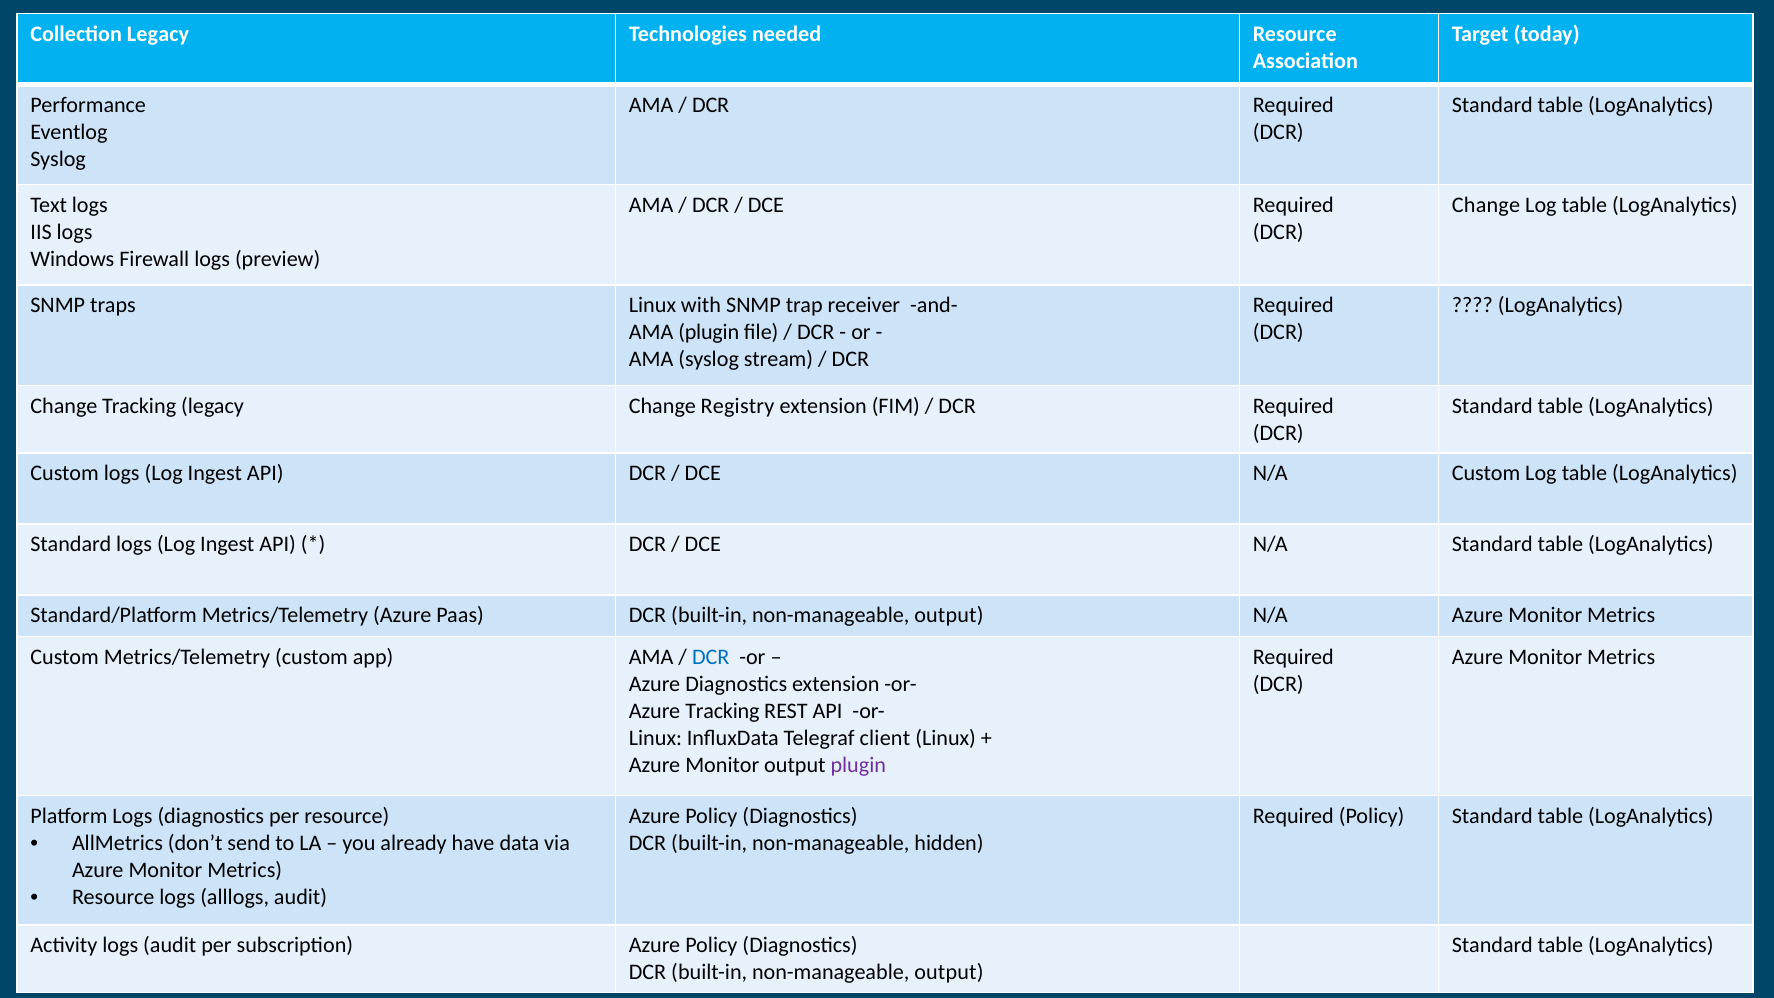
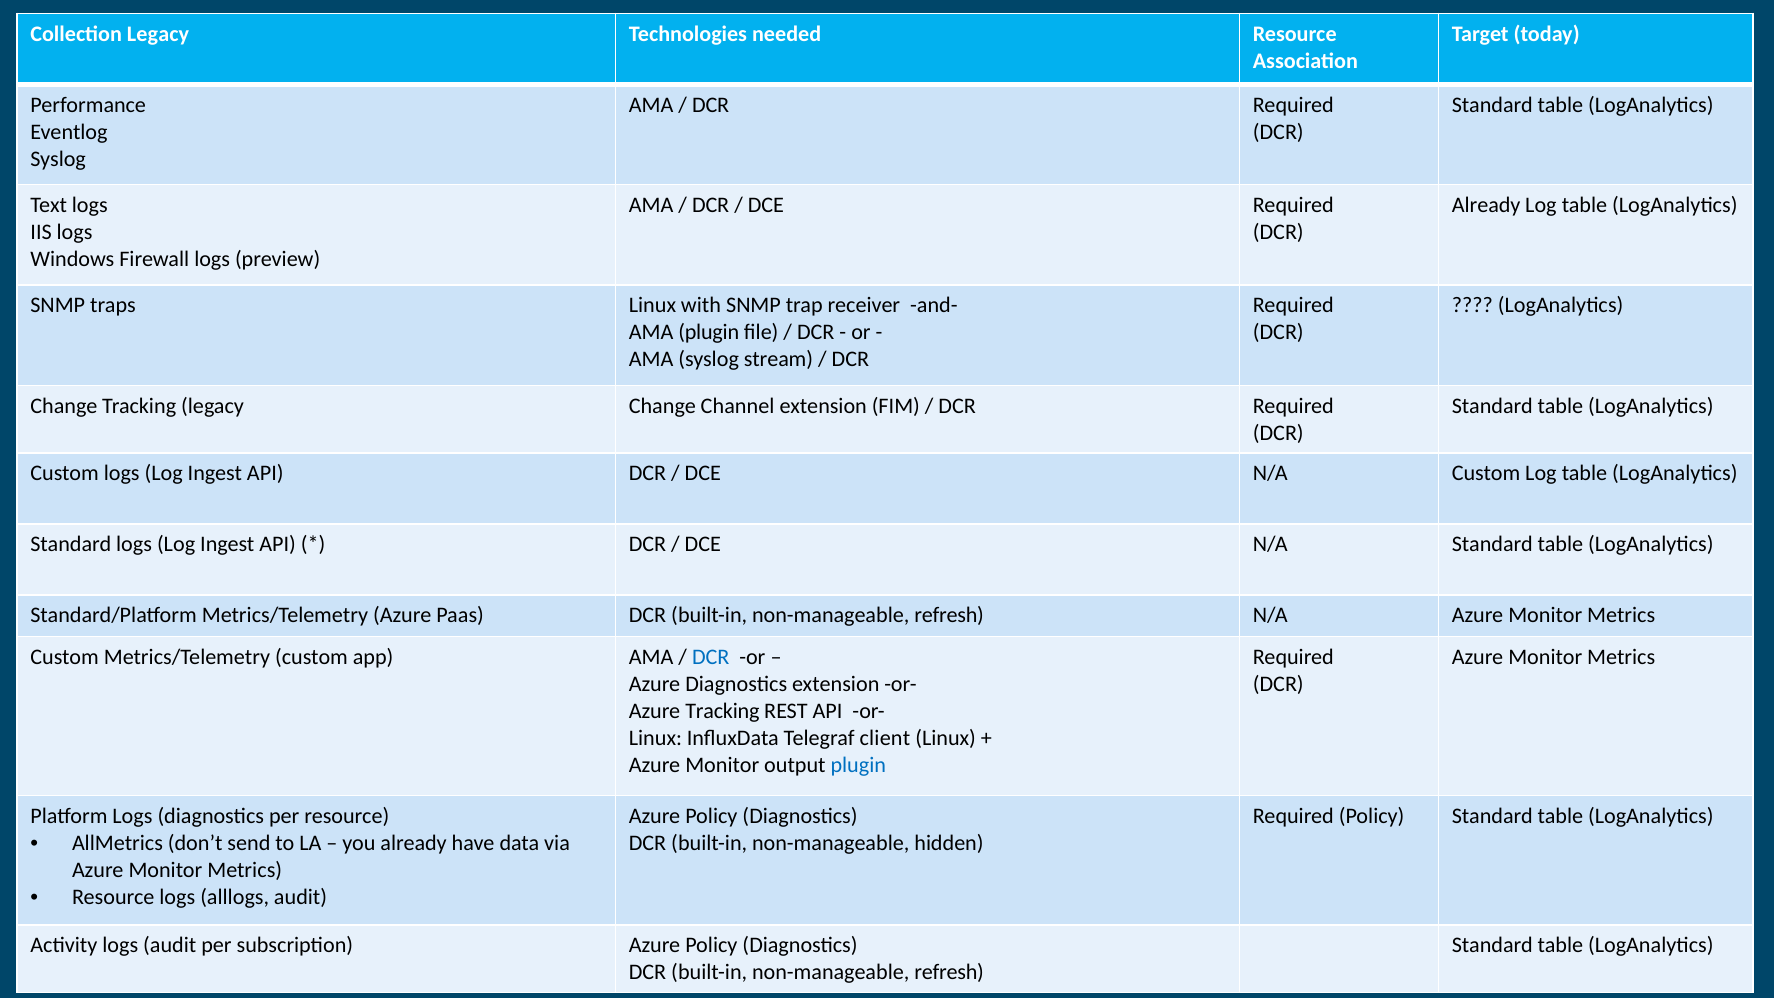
Change: Change -> Already (1486, 205)
Registry: Registry -> Channel (738, 406)
output: output -> refresh (949, 615)
plugin colour: purple -> blue (858, 765)
output: output -> refresh (949, 972)
